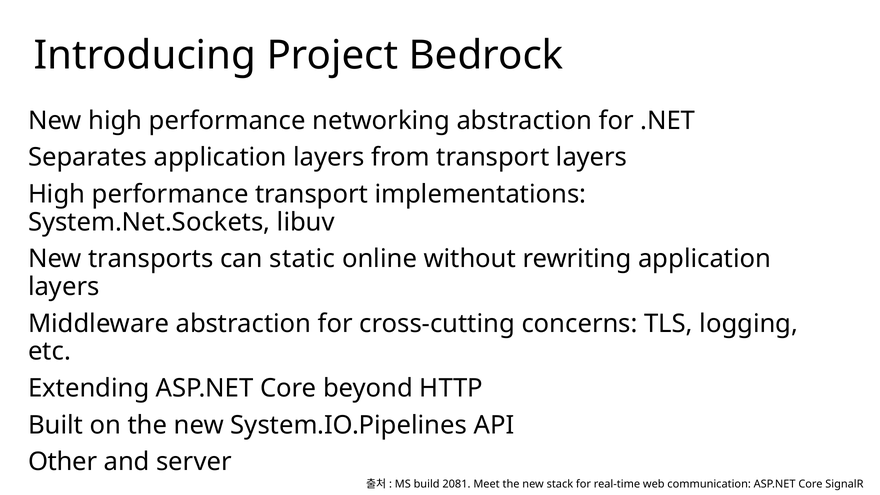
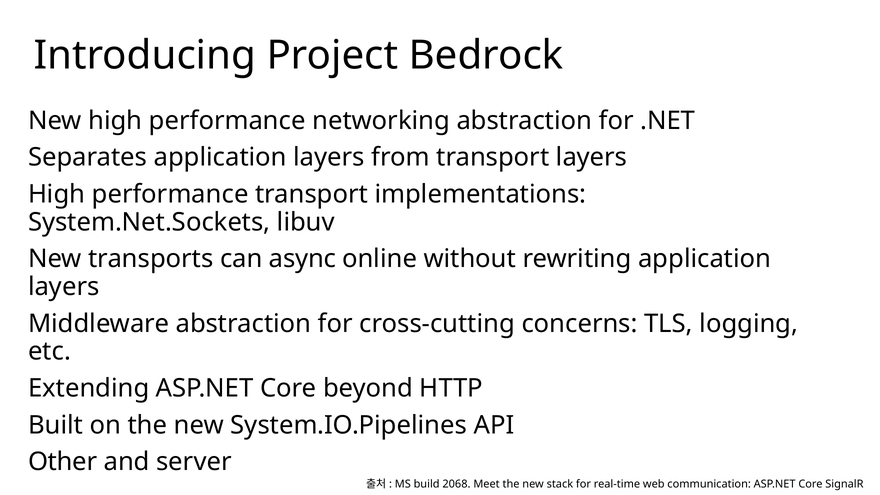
static: static -> async (302, 259)
2081: 2081 -> 2068 (456, 484)
